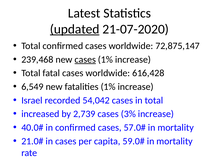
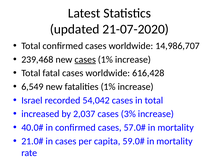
updated underline: present -> none (75, 29)
72,875,147: 72,875,147 -> 14,986,707 (178, 46)
2,739: 2,739 -> 2,037 (84, 114)
